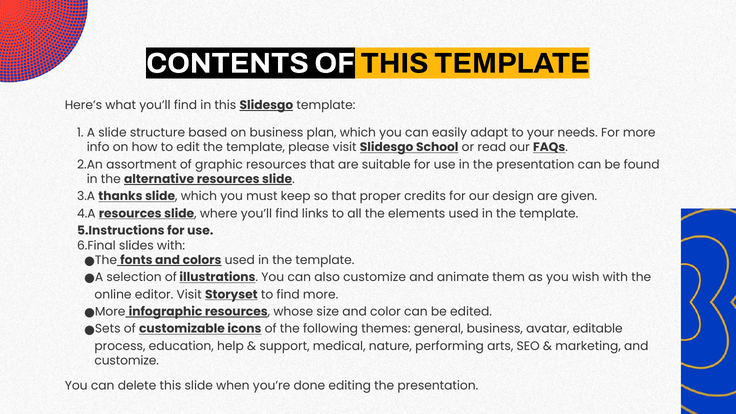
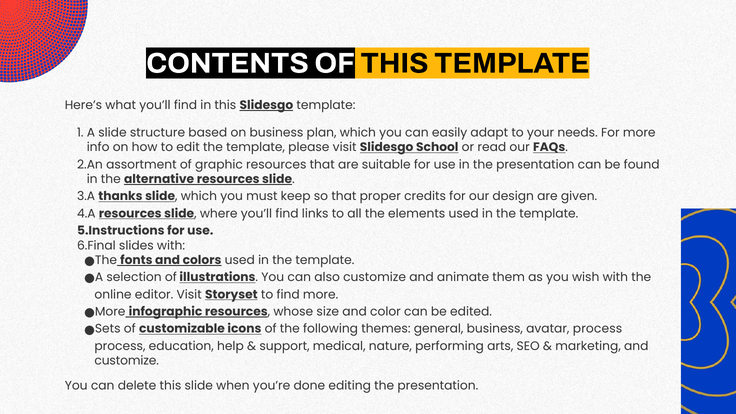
avatar editable: editable -> process (598, 329)
